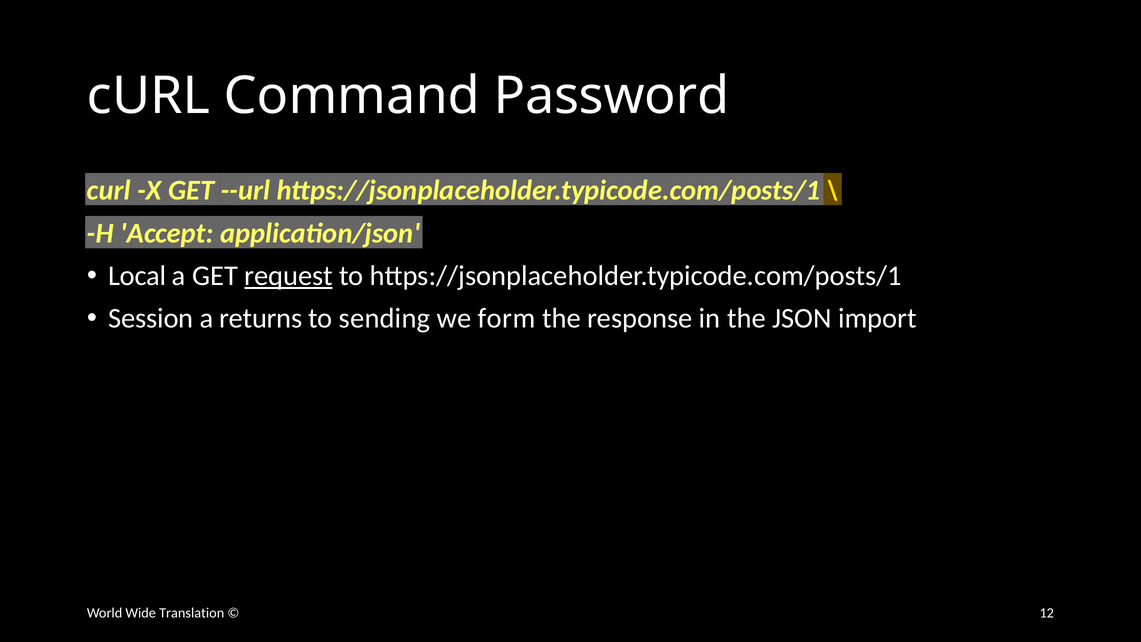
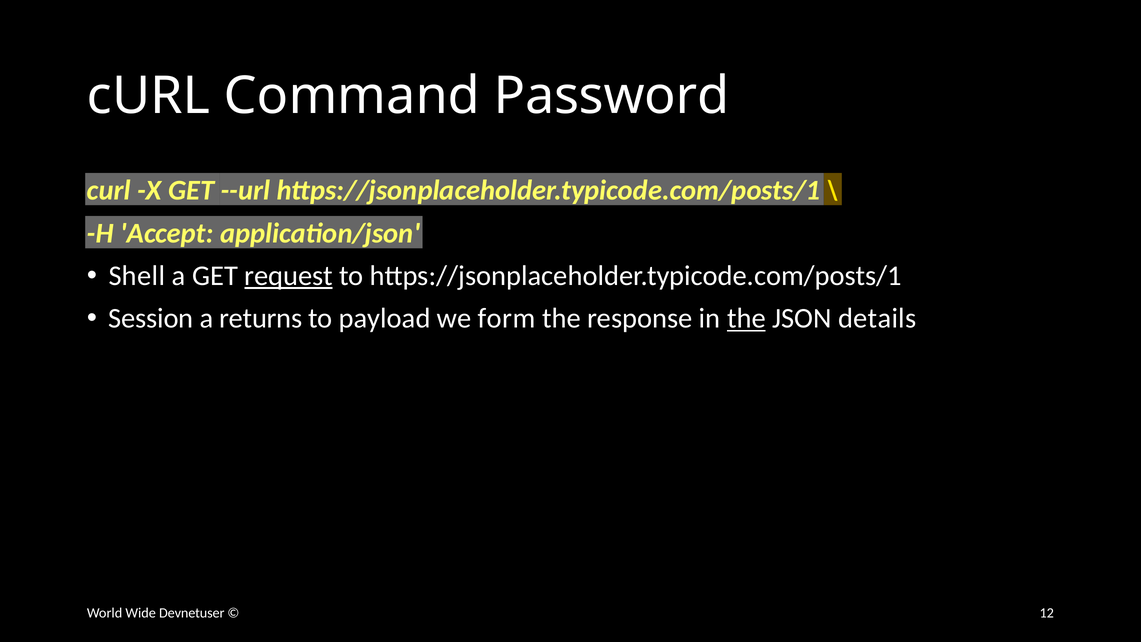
Local: Local -> Shell (137, 276)
sending: sending -> payload (385, 318)
the underline: none -> present (746, 318)
import: import -> details (877, 318)
Translation: Translation -> Devnetuser (192, 613)
